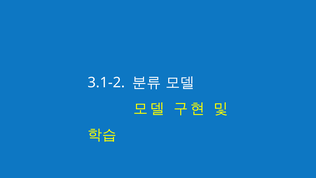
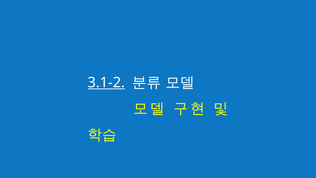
3.1-2 underline: none -> present (106, 82)
